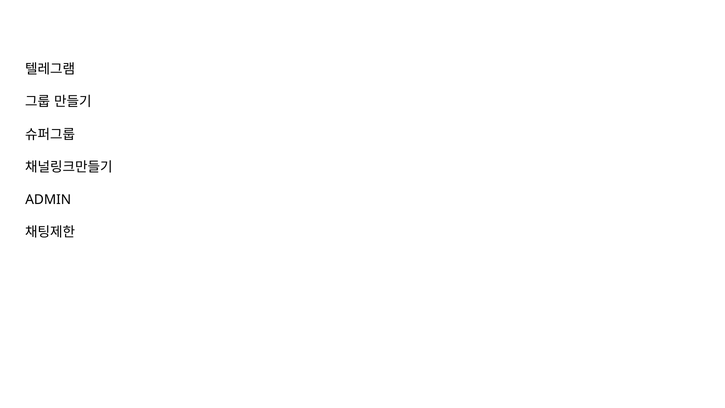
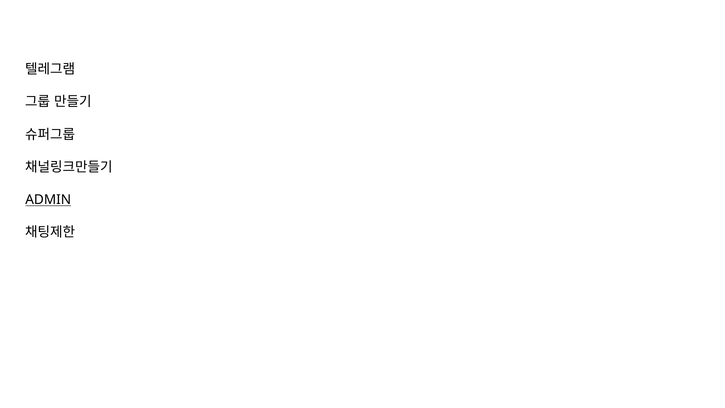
ADMIN underline: none -> present (48, 200)
